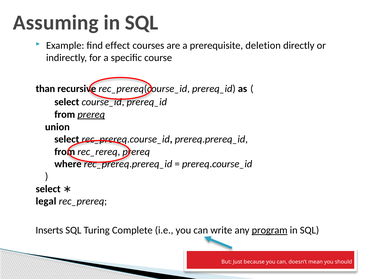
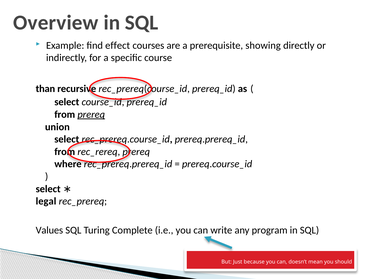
Assuming: Assuming -> Overview (56, 22)
deletion: deletion -> showing (263, 45)
Inserts: Inserts -> Values (49, 230)
program underline: present -> none (270, 230)
